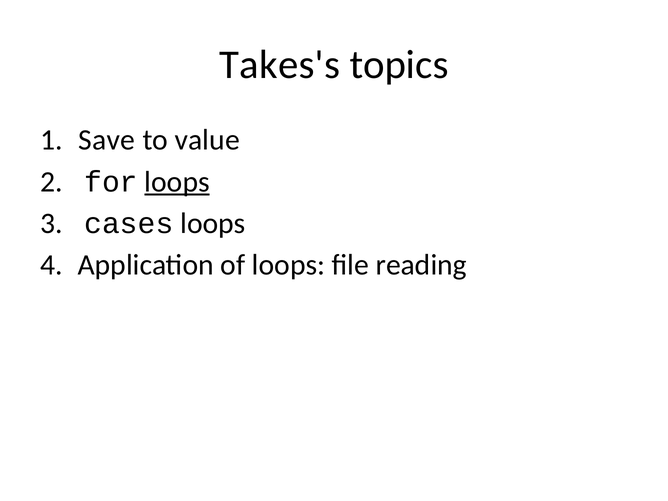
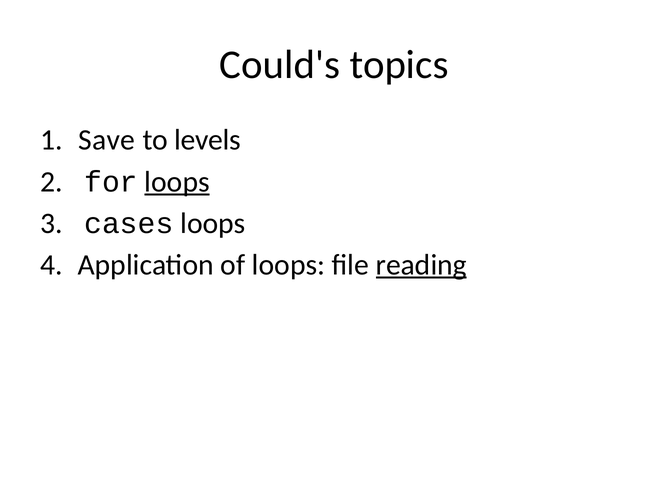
Takes's: Takes's -> Could's (280, 65)
value: value -> levels (207, 140)
reading underline: none -> present (421, 265)
